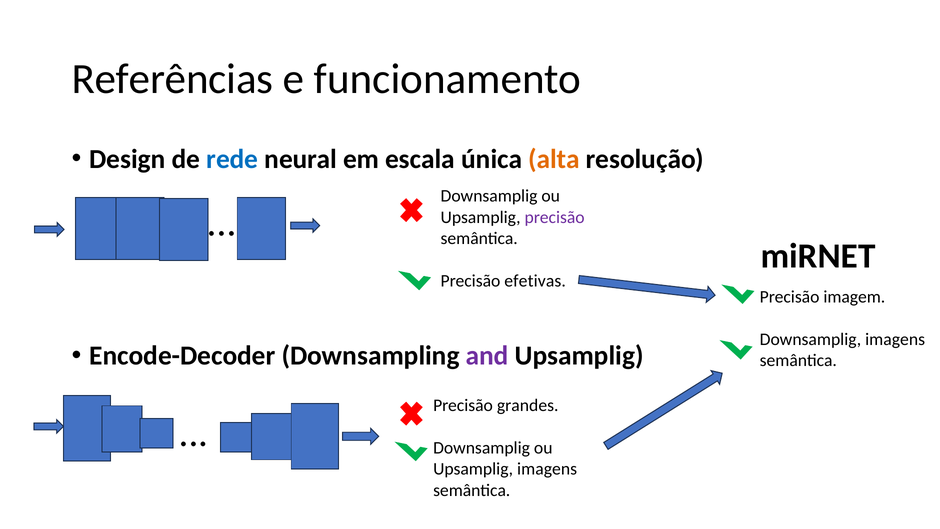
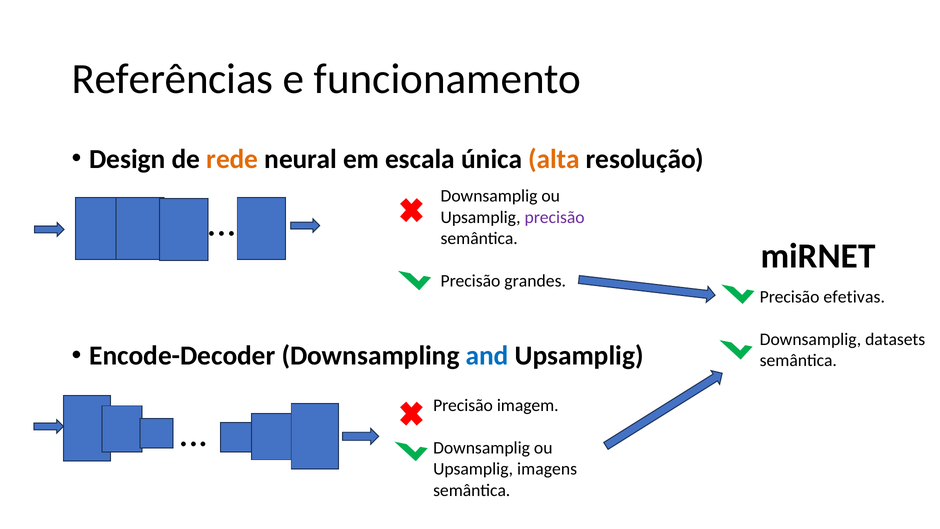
rede colour: blue -> orange (232, 159)
efetivas: efetivas -> grandes (535, 281)
imagem: imagem -> efetivas (854, 297)
Downsamplig imagens: imagens -> datasets (895, 339)
and colour: purple -> blue (487, 356)
grandes: grandes -> imagem (528, 405)
